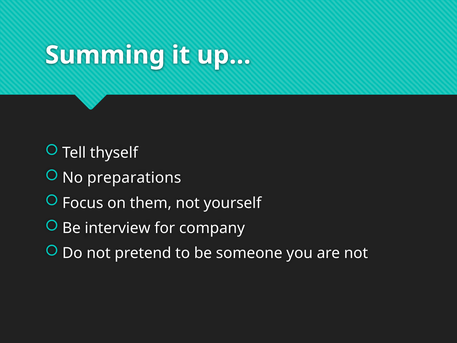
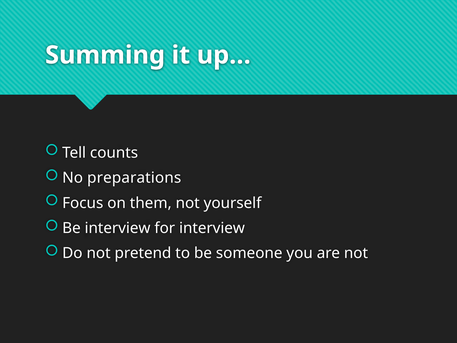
thyself: thyself -> counts (114, 153)
for company: company -> interview (212, 228)
